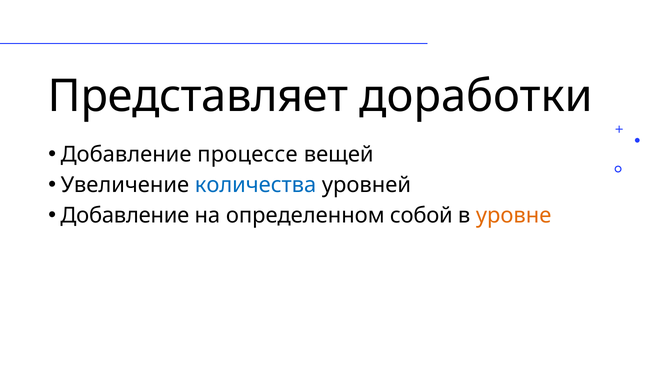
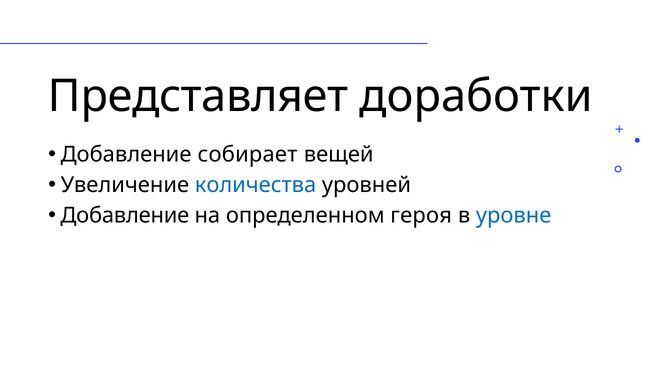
процессе: процессе -> собирает (248, 154)
собой: собой -> героя (421, 216)
уровне colour: orange -> blue (514, 216)
